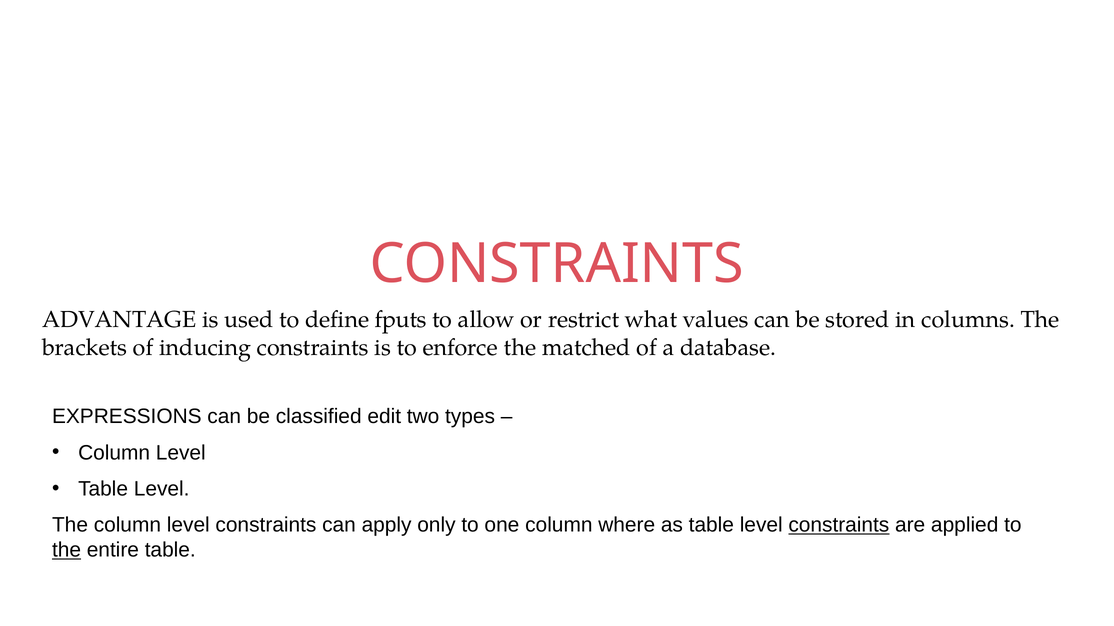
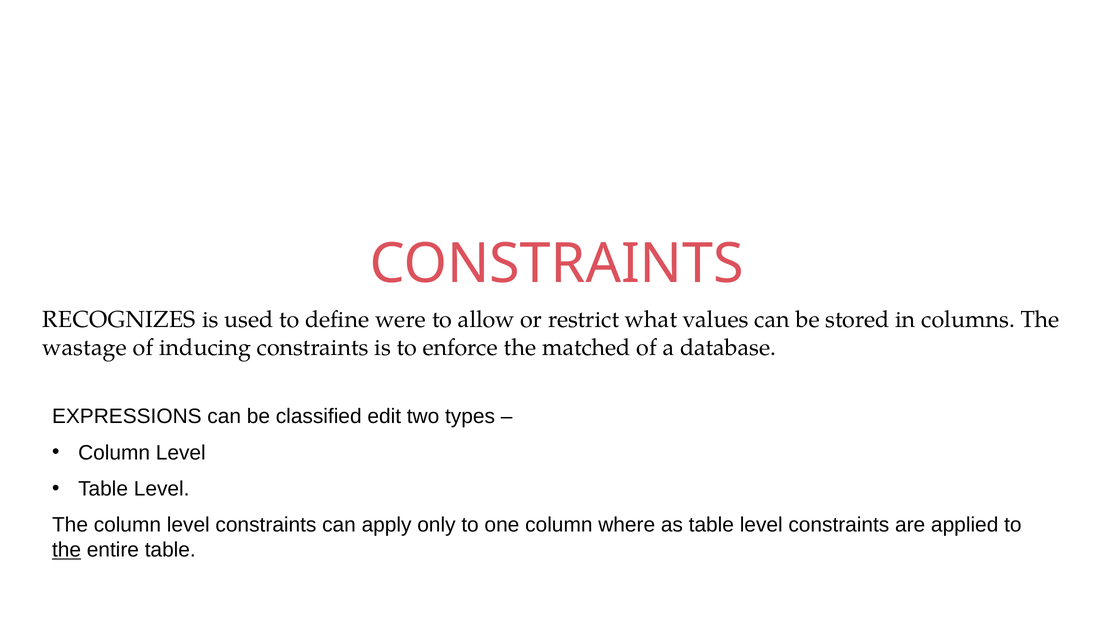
ADVANTAGE: ADVANTAGE -> RECOGNIZES (119, 320)
fputs: fputs -> were (401, 320)
brackets: brackets -> wastage (85, 348)
constraints underline: present -> none (839, 525)
